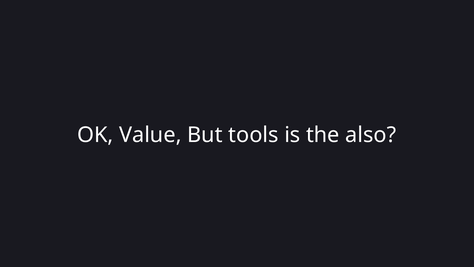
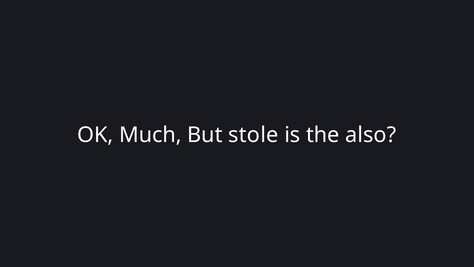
Value: Value -> Much (150, 135)
tools: tools -> stole (253, 135)
